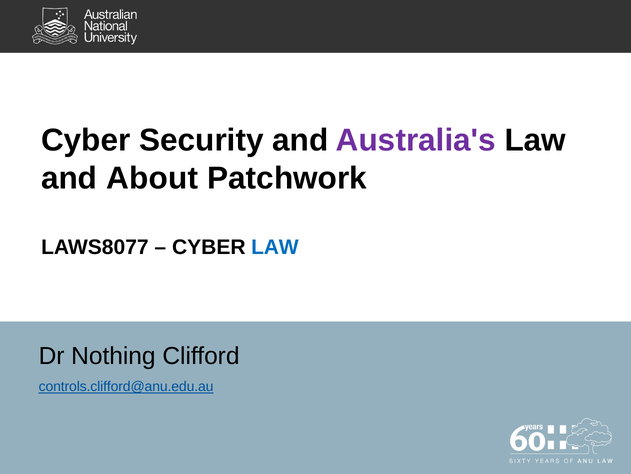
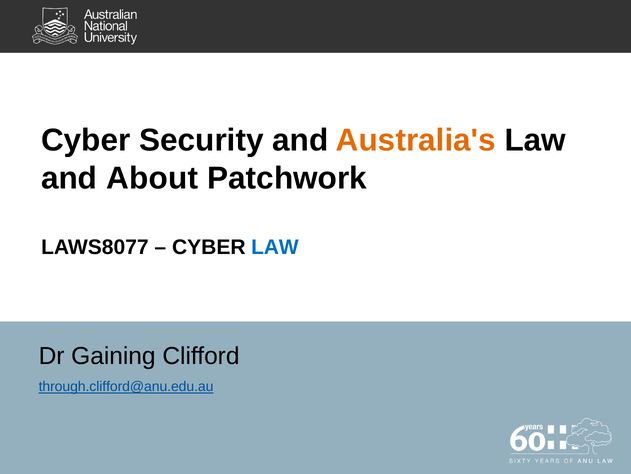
Australia's colour: purple -> orange (416, 140)
Nothing: Nothing -> Gaining (113, 355)
controls.clifford@anu.edu.au: controls.clifford@anu.edu.au -> through.clifford@anu.edu.au (126, 386)
